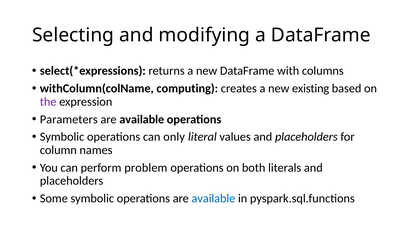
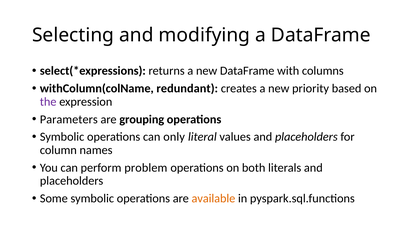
computing: computing -> redundant (187, 89)
existing: existing -> priority (311, 89)
available: available -> grouping (142, 119)
available colour: blue -> orange (213, 199)
